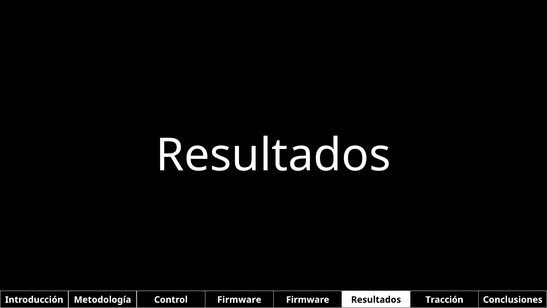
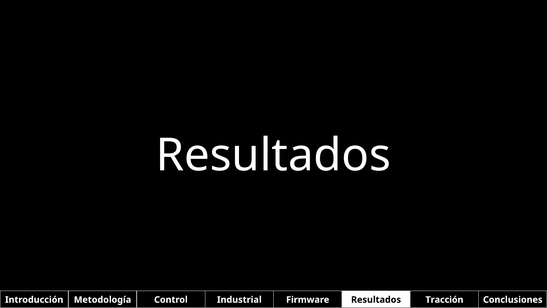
Control Firmware: Firmware -> Industrial (239, 299)
